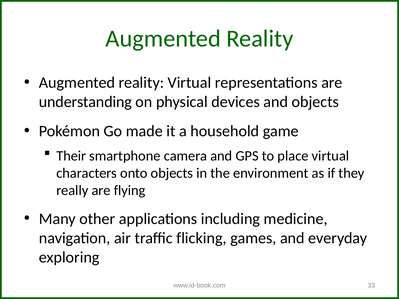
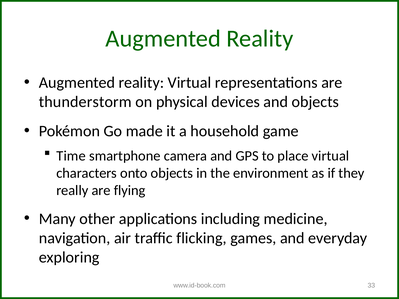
understanding: understanding -> thunderstorm (85, 102)
Their: Their -> Time (71, 156)
